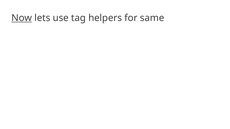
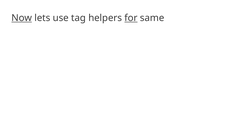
for underline: none -> present (131, 18)
